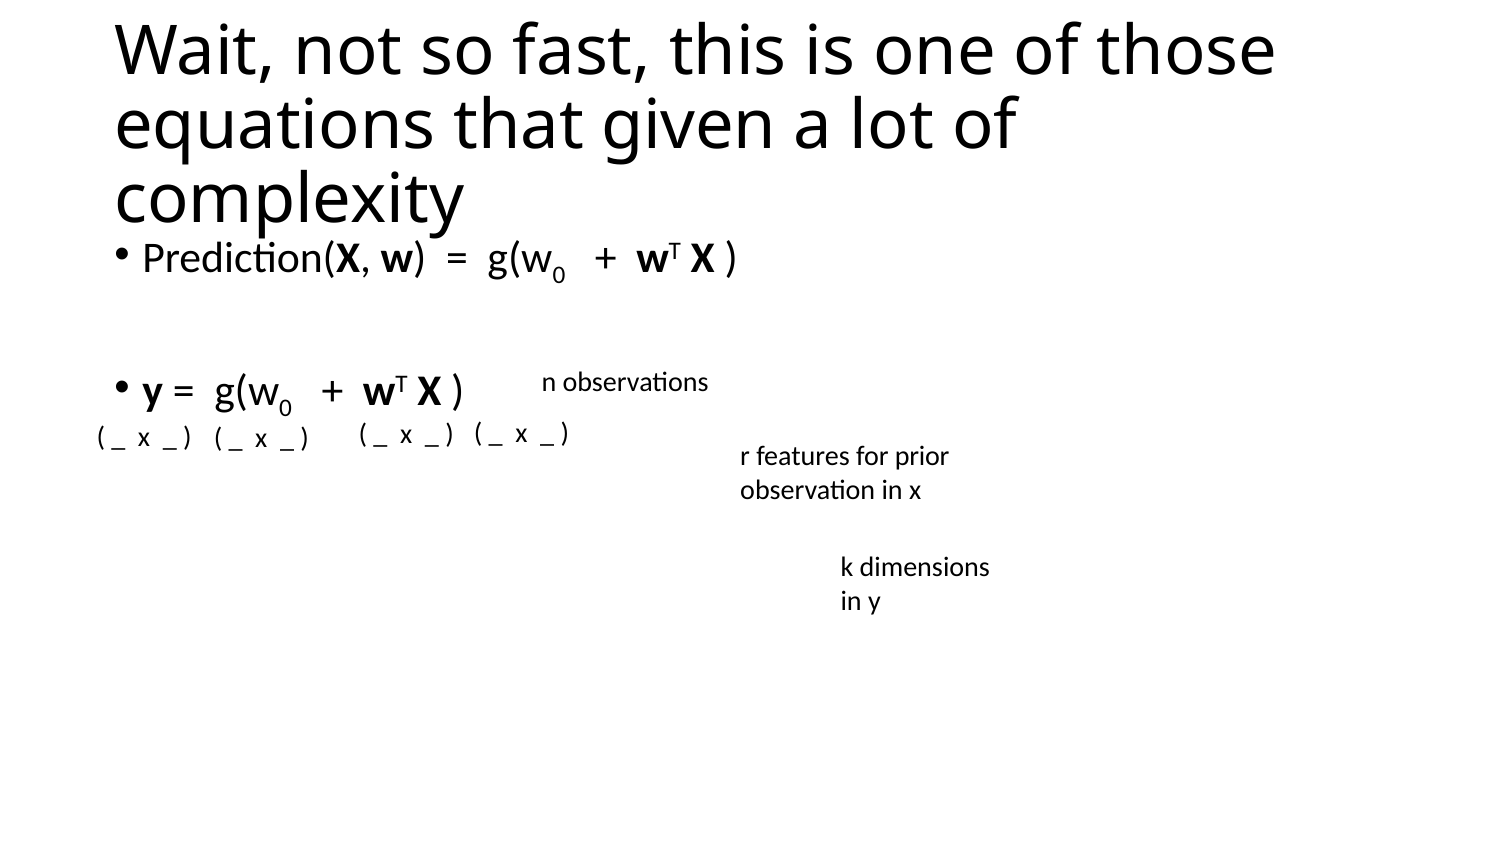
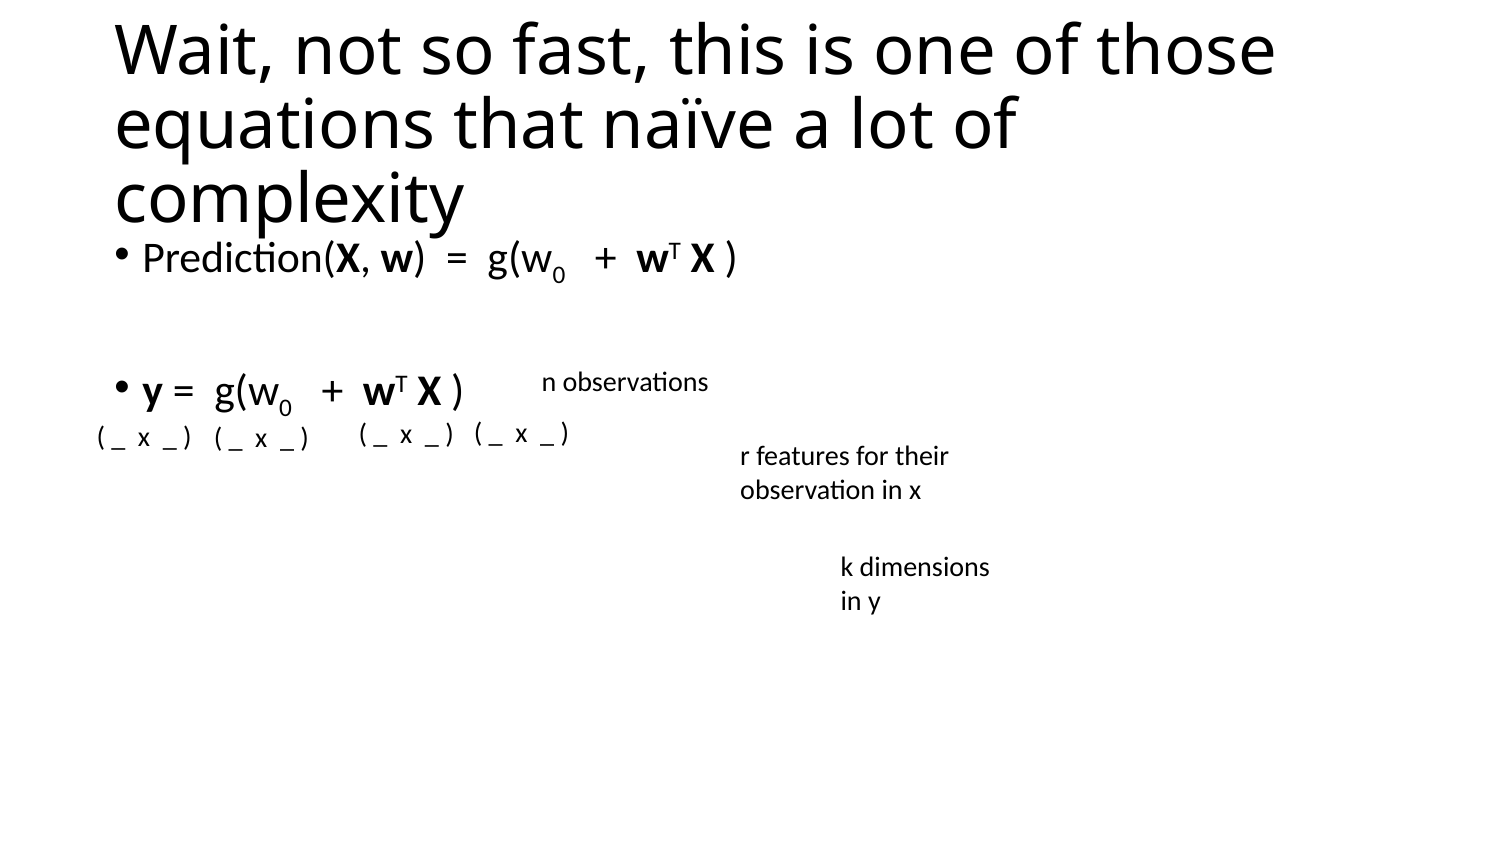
given: given -> naïve (689, 126)
prior: prior -> their (922, 456)
